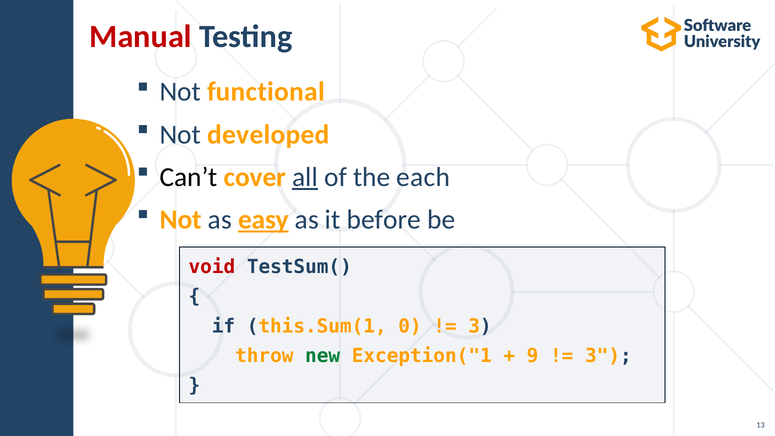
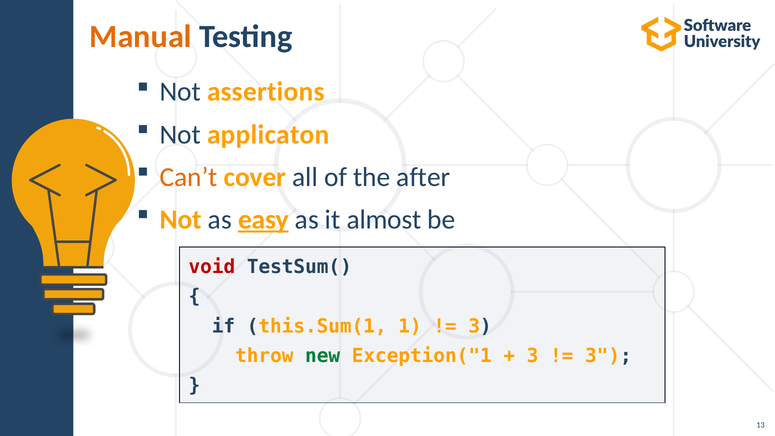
Manual colour: red -> orange (141, 37)
functional: functional -> assertions (266, 92)
developed: developed -> applicaton (268, 135)
Can’t colour: black -> orange (189, 177)
all underline: present -> none (305, 177)
each: each -> after (423, 177)
before: before -> almost (384, 220)
0: 0 -> 1 (410, 326)
9: 9 -> 3 (533, 356)
